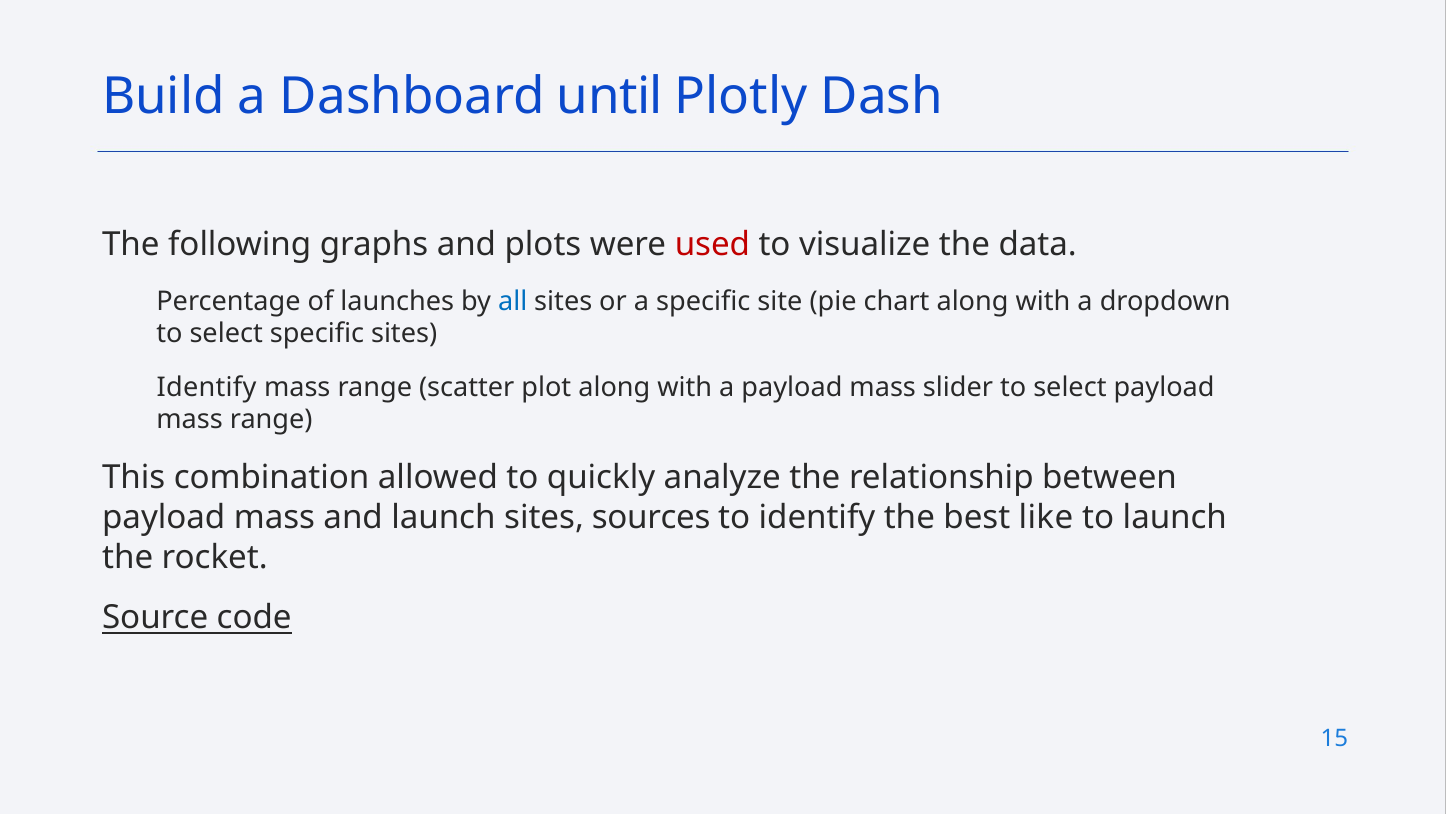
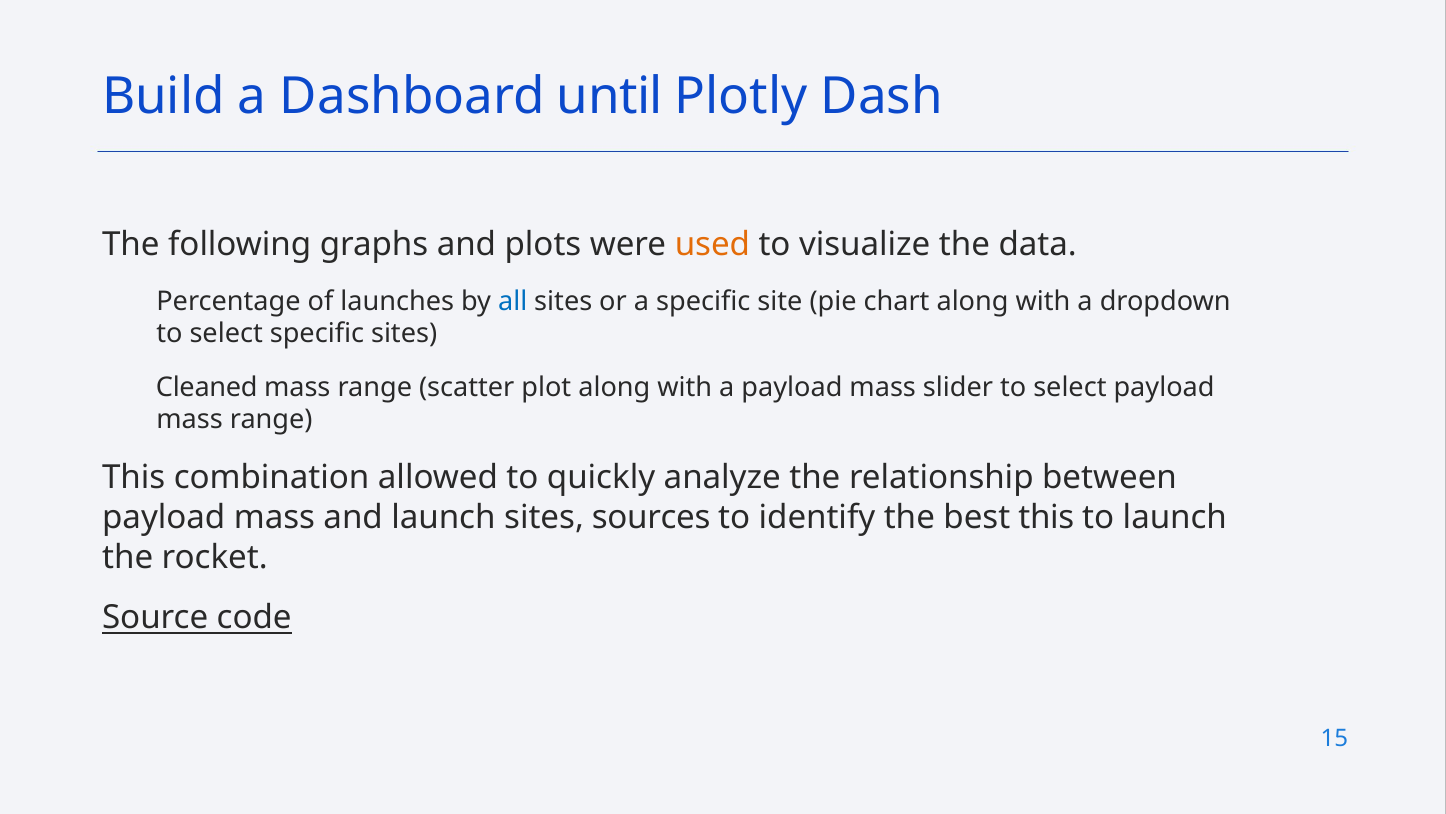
used colour: red -> orange (712, 244)
Identify: Identify -> Cleaned (207, 387)
best like: like -> this (1046, 517)
